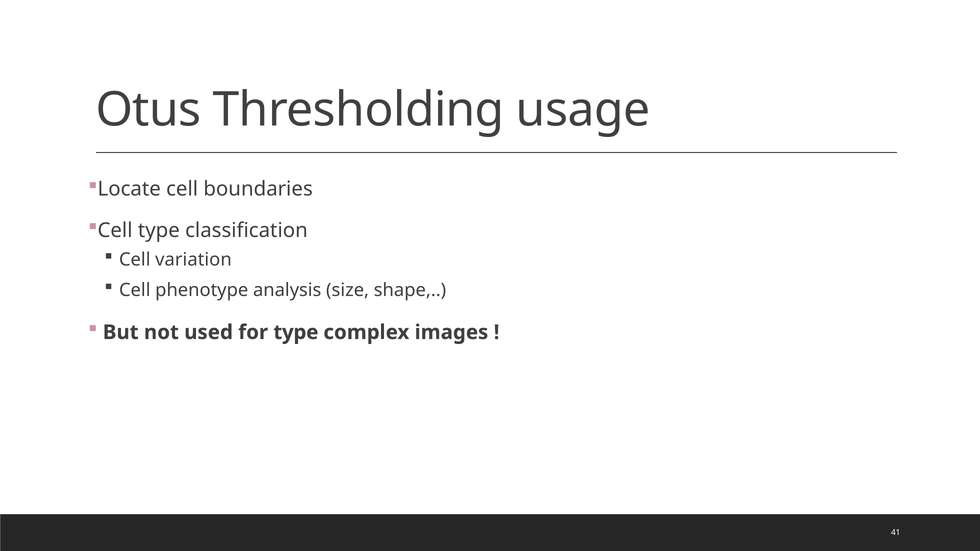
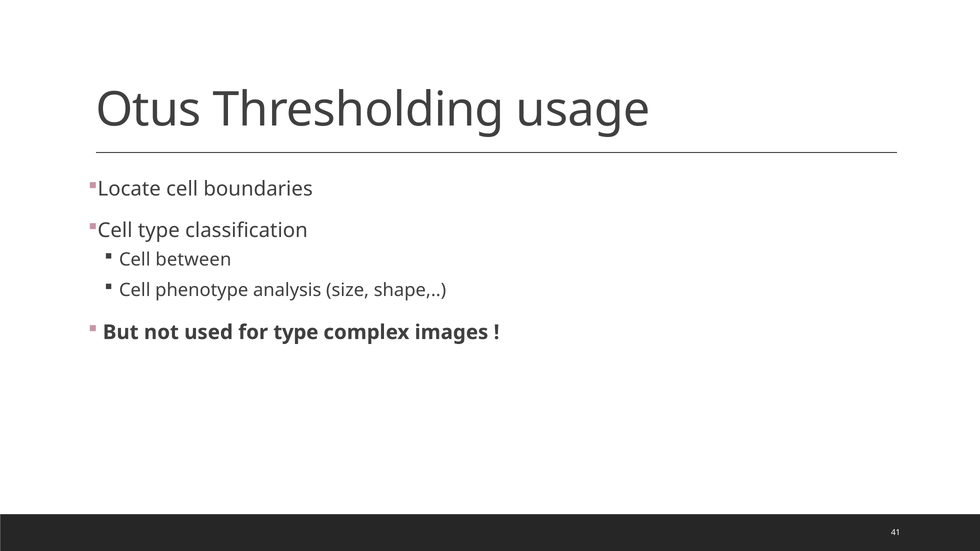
variation: variation -> between (193, 260)
